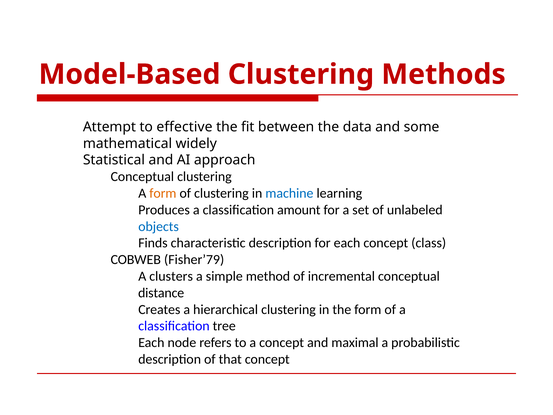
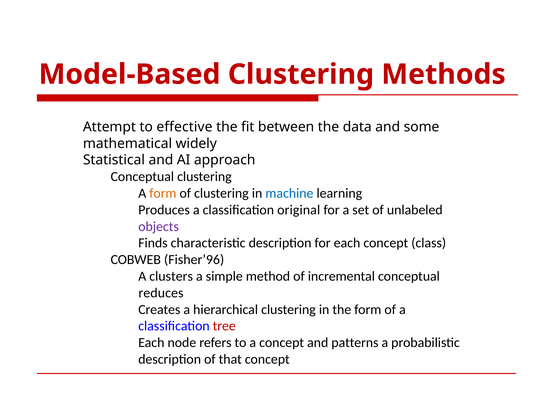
amount: amount -> original (299, 210)
objects colour: blue -> purple (159, 226)
Fisher’79: Fisher’79 -> Fisher’96 (194, 260)
distance: distance -> reduces (161, 293)
tree colour: black -> red (224, 326)
maximal: maximal -> patterns (355, 342)
